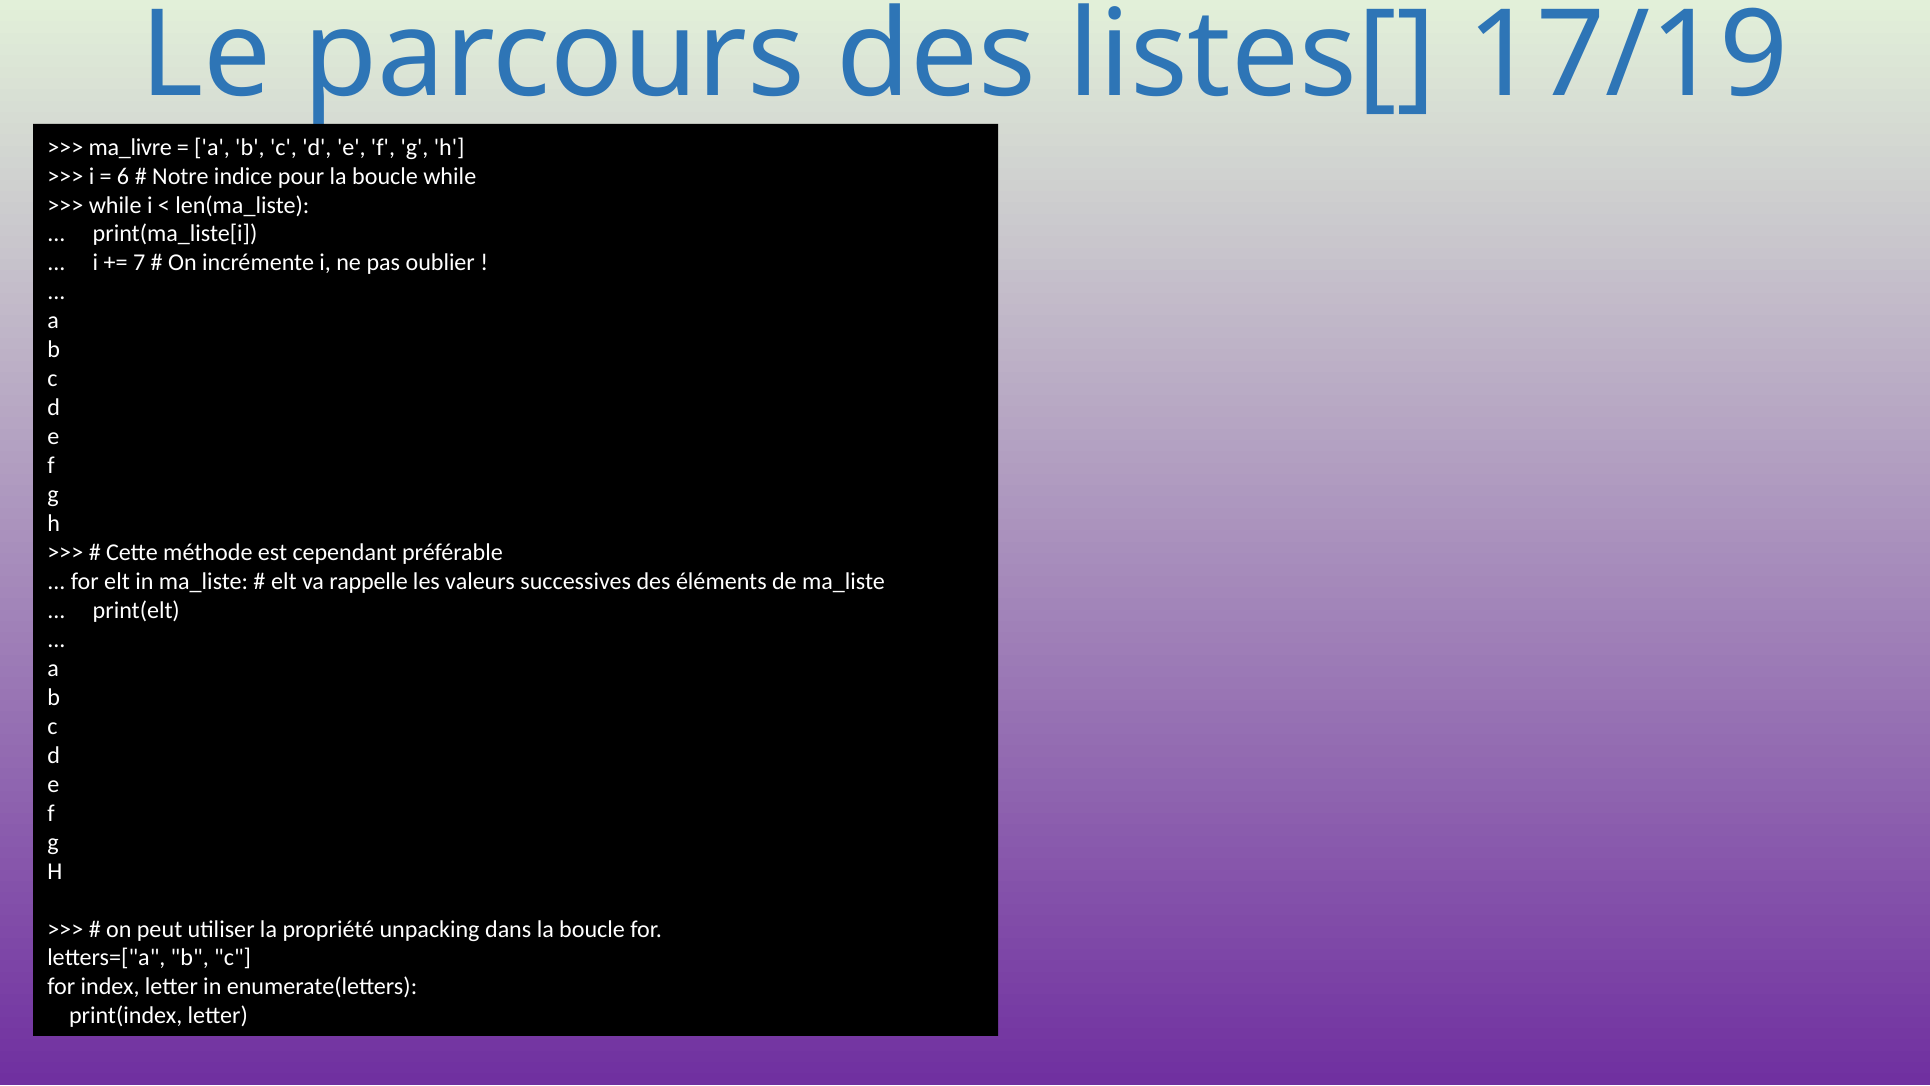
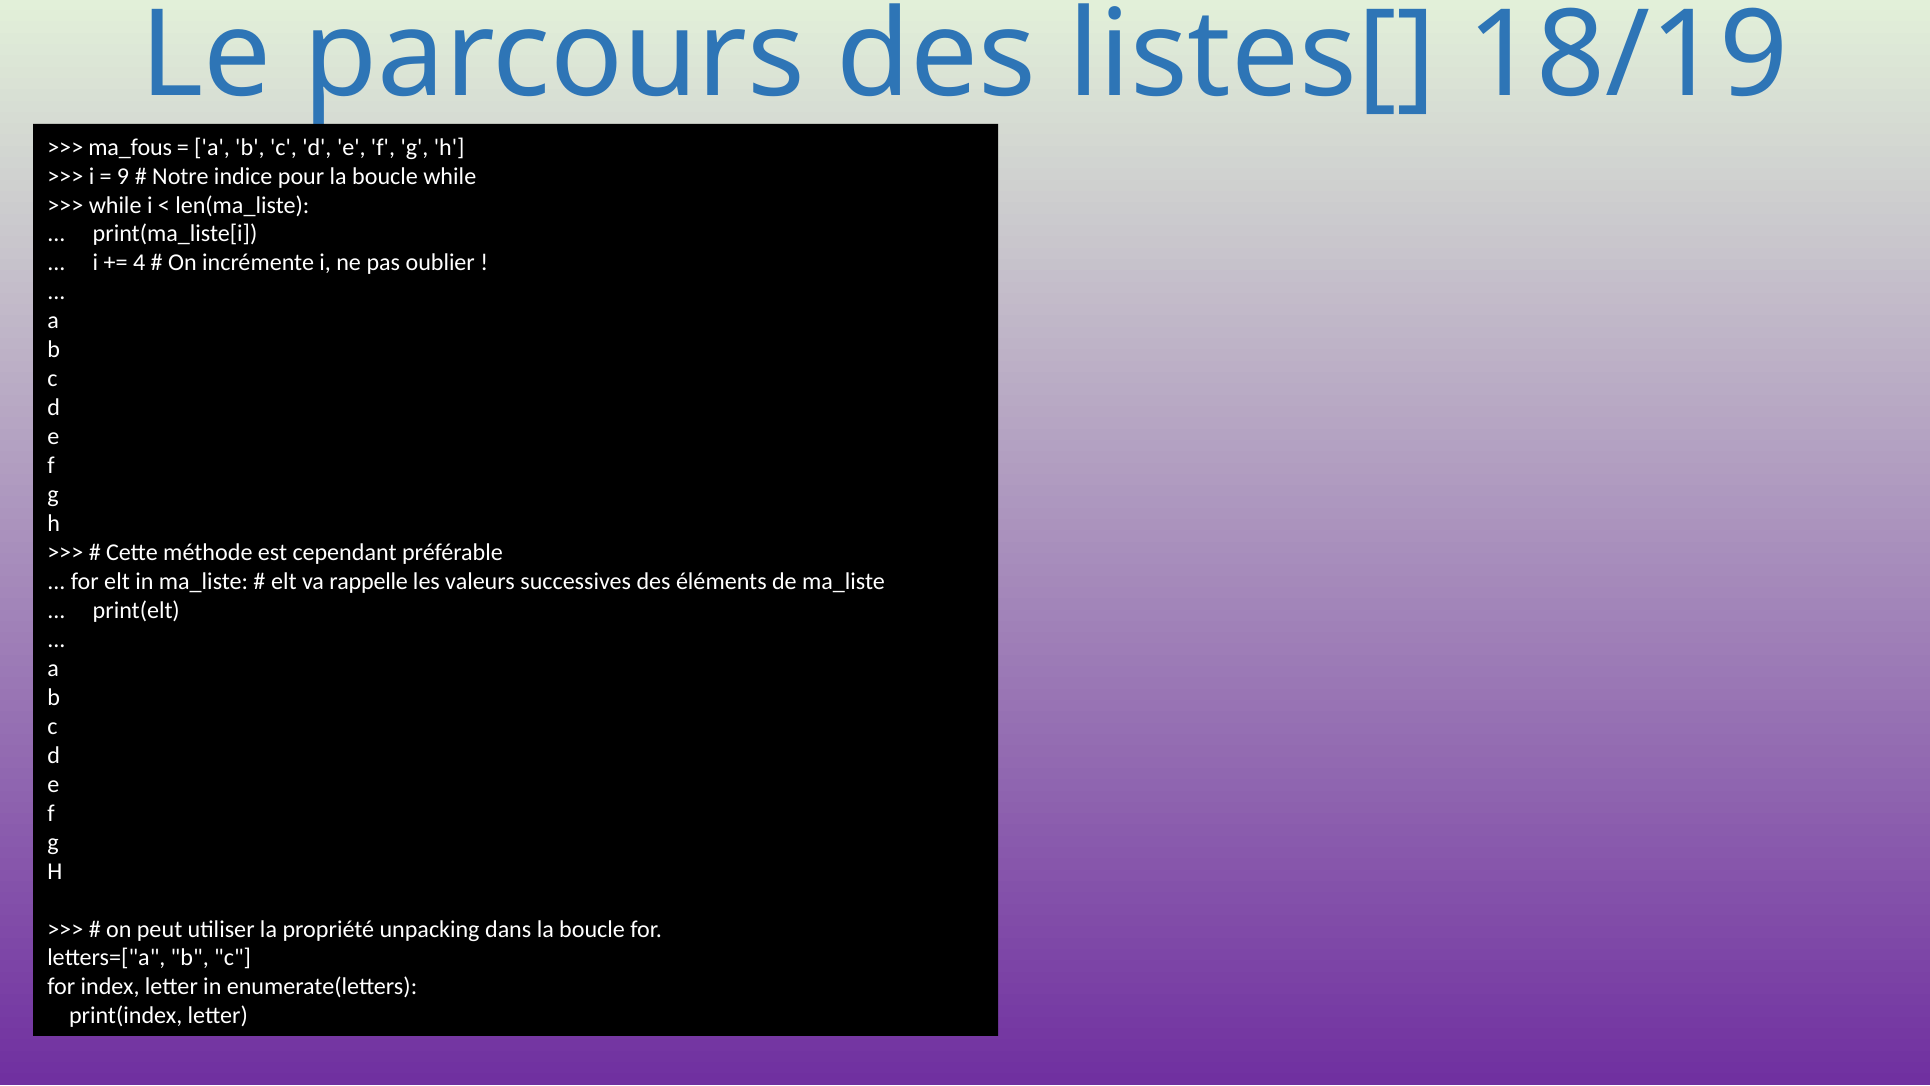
17/19: 17/19 -> 18/19 (1628, 55)
ma_livre: ma_livre -> ma_fous (130, 147)
6: 6 -> 9 (123, 176)
7: 7 -> 4 (139, 263)
